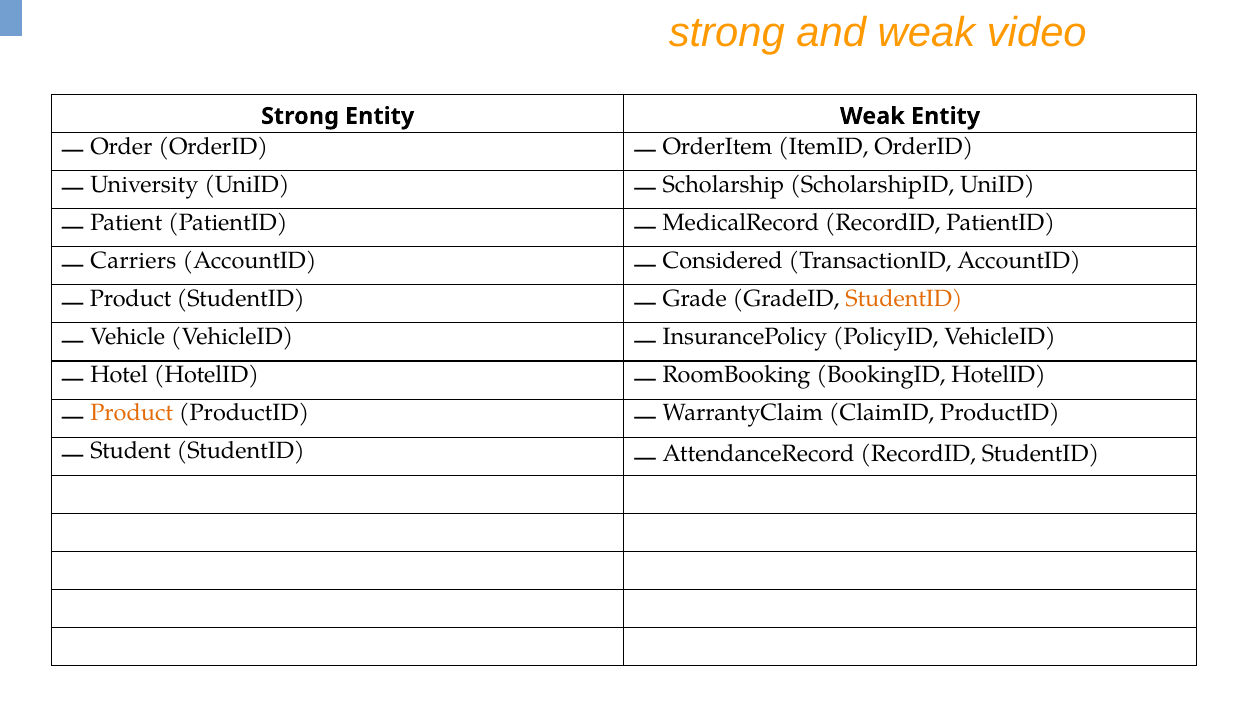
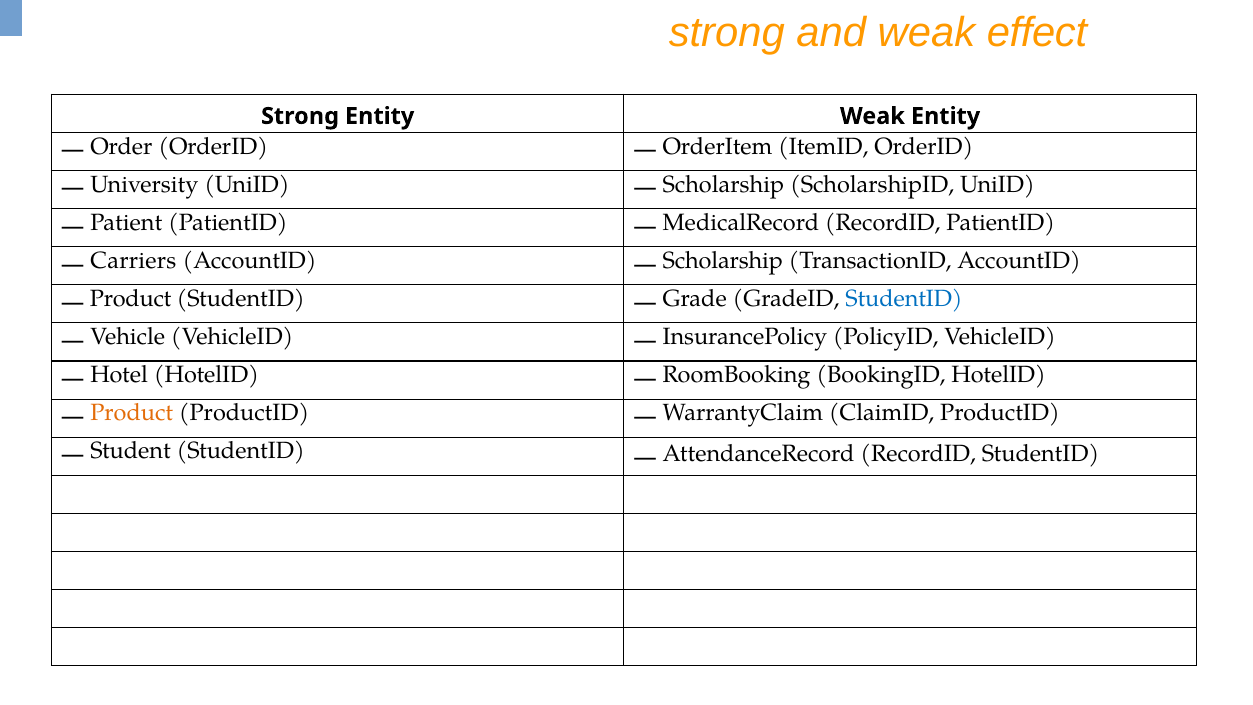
video: video -> effect (1037, 33)
Considered: Considered -> Scholarship (723, 261)
StudentID colour: orange -> blue (904, 299)
